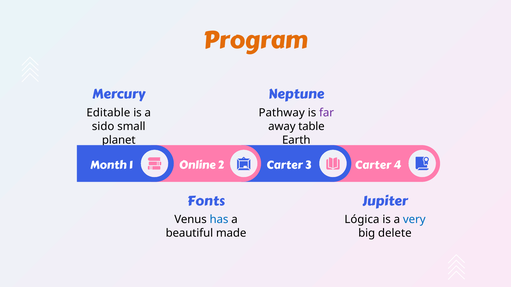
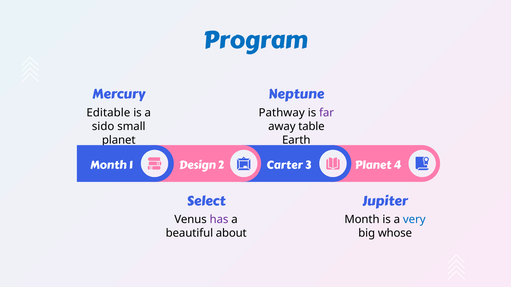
Program colour: orange -> blue (256, 40)
Online: Online -> Design (197, 165)
3 Carter: Carter -> Planet (373, 165)
Fonts: Fonts -> Select (206, 201)
has colour: blue -> purple (219, 220)
Lógica: Lógica -> Month (362, 220)
made: made -> about (231, 233)
delete: delete -> whose (395, 233)
